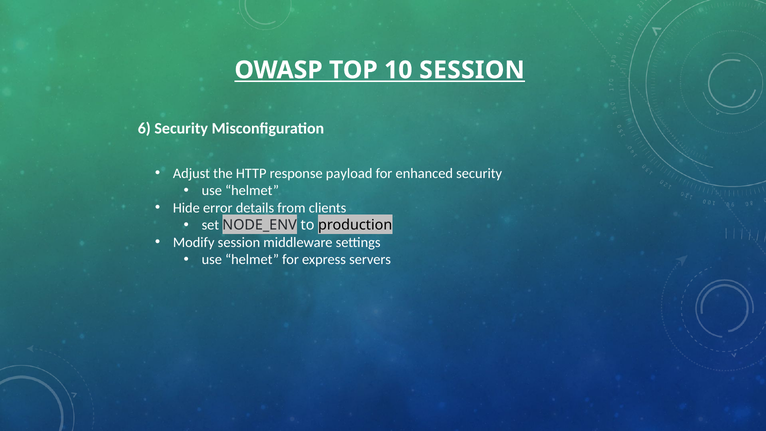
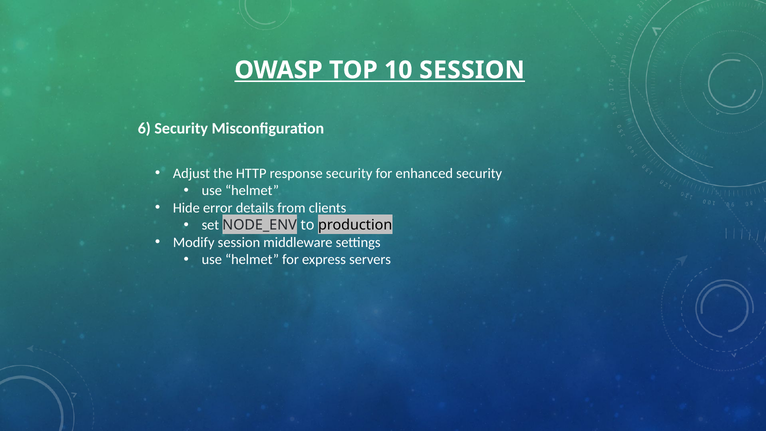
response payload: payload -> security (349, 173)
